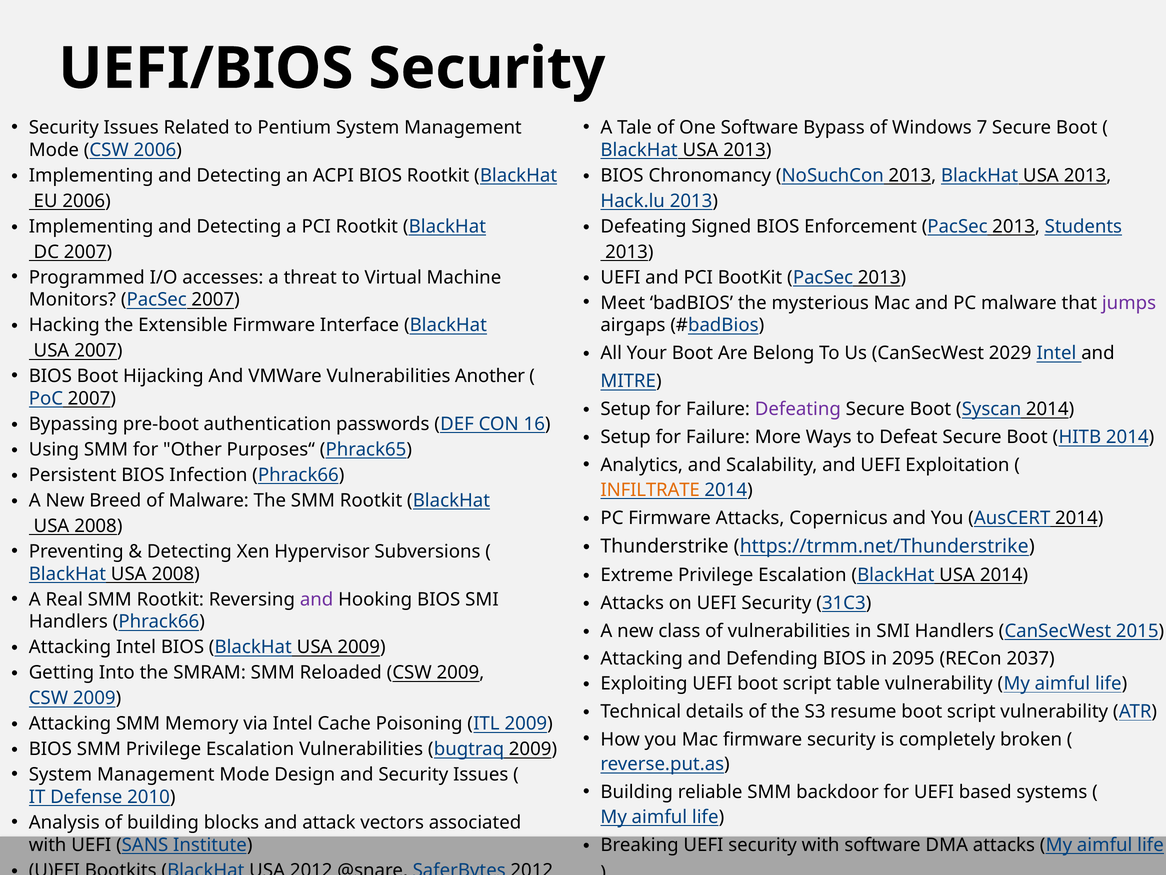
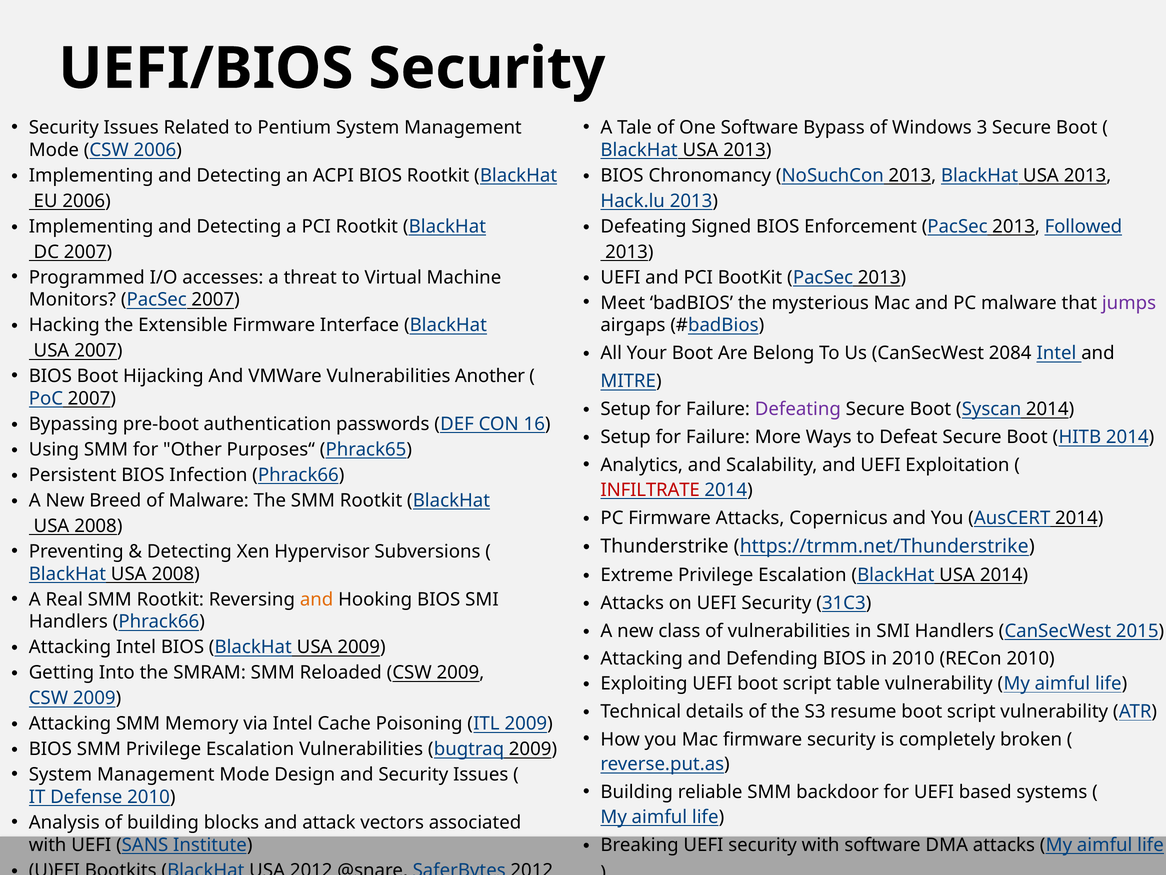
7: 7 -> 3 (982, 127)
Students: Students -> Followed (1083, 226)
2029: 2029 -> 2084 (1010, 353)
INFILTRATE colour: orange -> red (650, 490)
and colour: purple -> orange (317, 599)
in 2095: 2095 -> 2010 (913, 658)
RECon 2037: 2037 -> 2010 (1031, 658)
